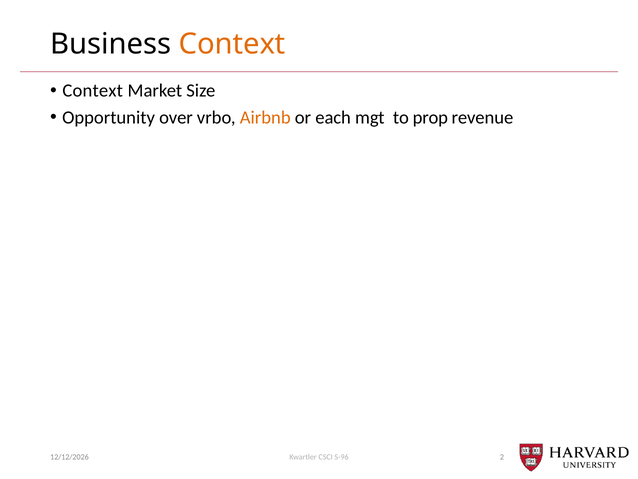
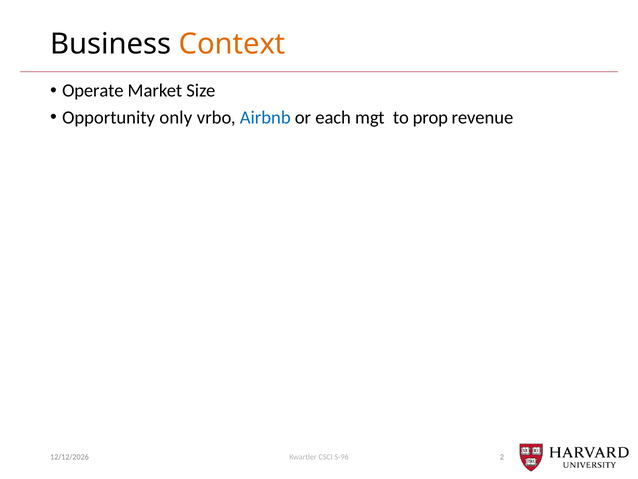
Context: Context -> Operate (93, 91)
over: over -> only (176, 117)
Airbnb colour: orange -> blue (265, 117)
